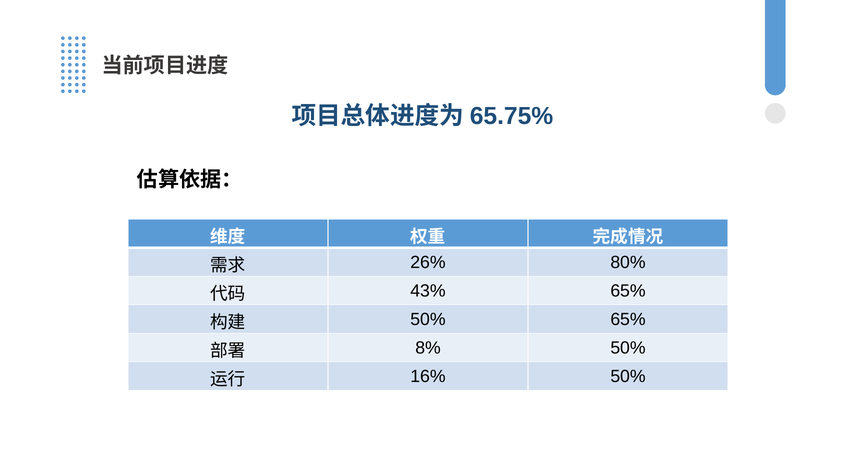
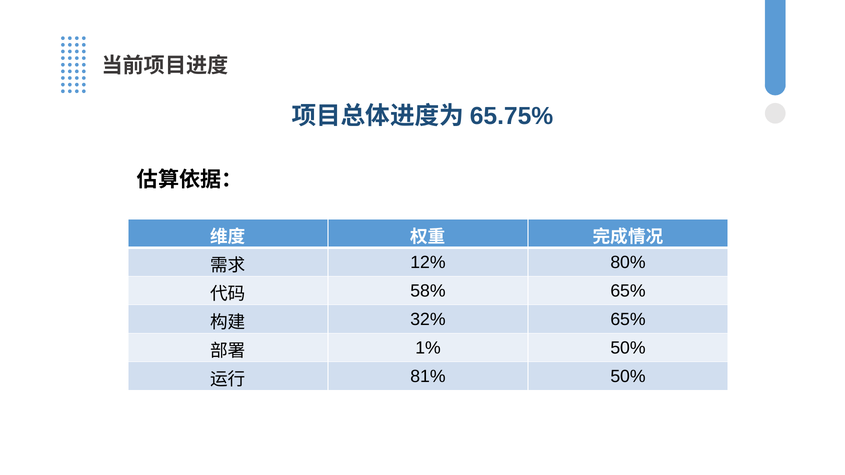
26%: 26% -> 12% (428, 262)
43%: 43% -> 58% (428, 291)
50%: 50% -> 32% (428, 319)
8%: 8% -> 1% (428, 348)
16%: 16% -> 81% (428, 377)
